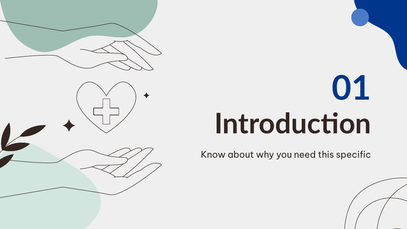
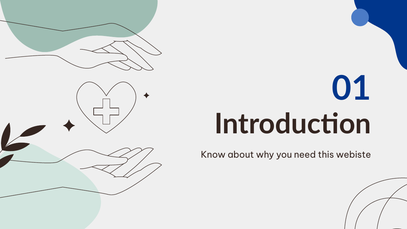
specific: specific -> webiste (354, 155)
